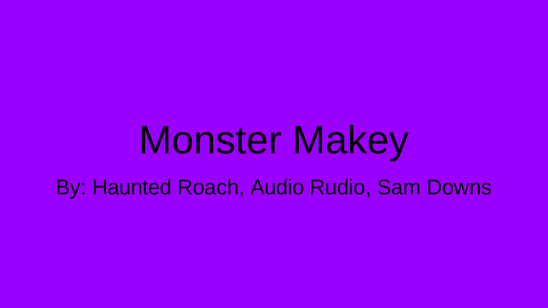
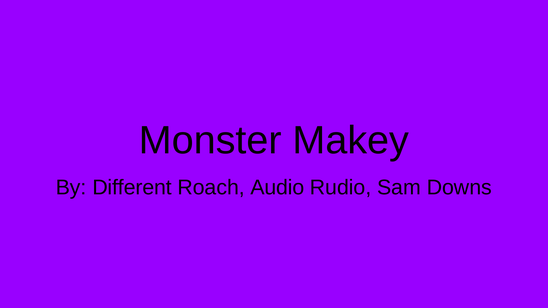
Haunted: Haunted -> Different (132, 188)
